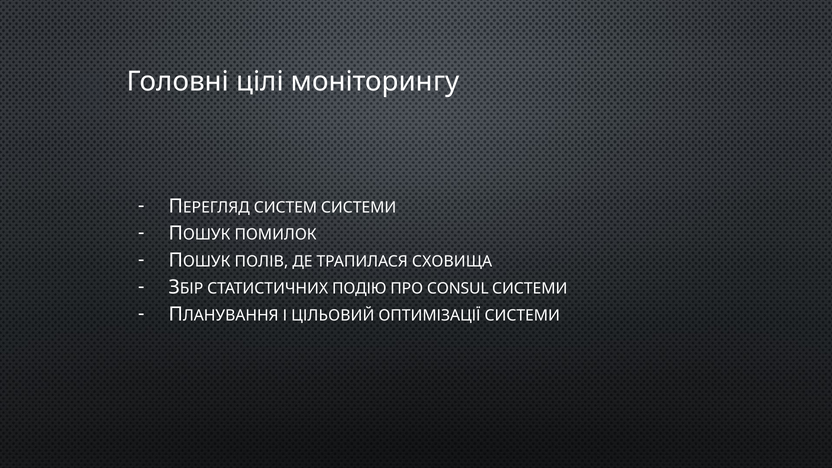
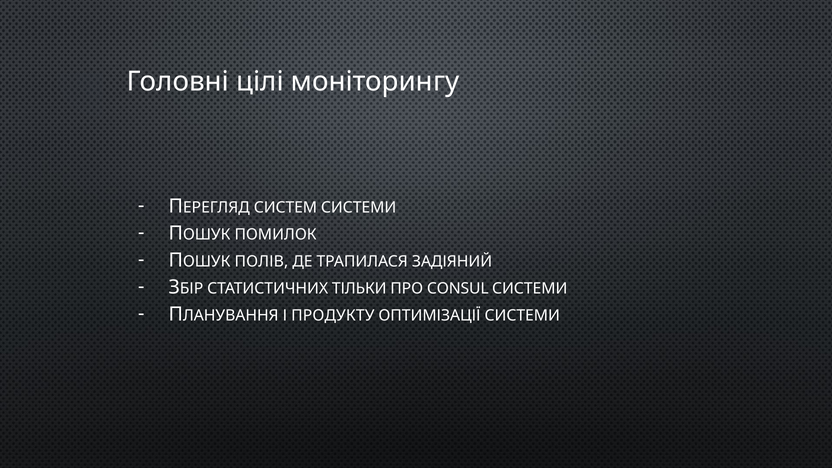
СХОВИЩА: СХОВИЩА -> ЗАДІЯНИЙ (452, 262)
ПОДІЮ: ПОДІЮ -> ТІЛЬКИ (359, 289)
ЦІЛЬОВИЙ: ЦІЛЬОВИЙ -> ПРОДУКТУ (333, 316)
